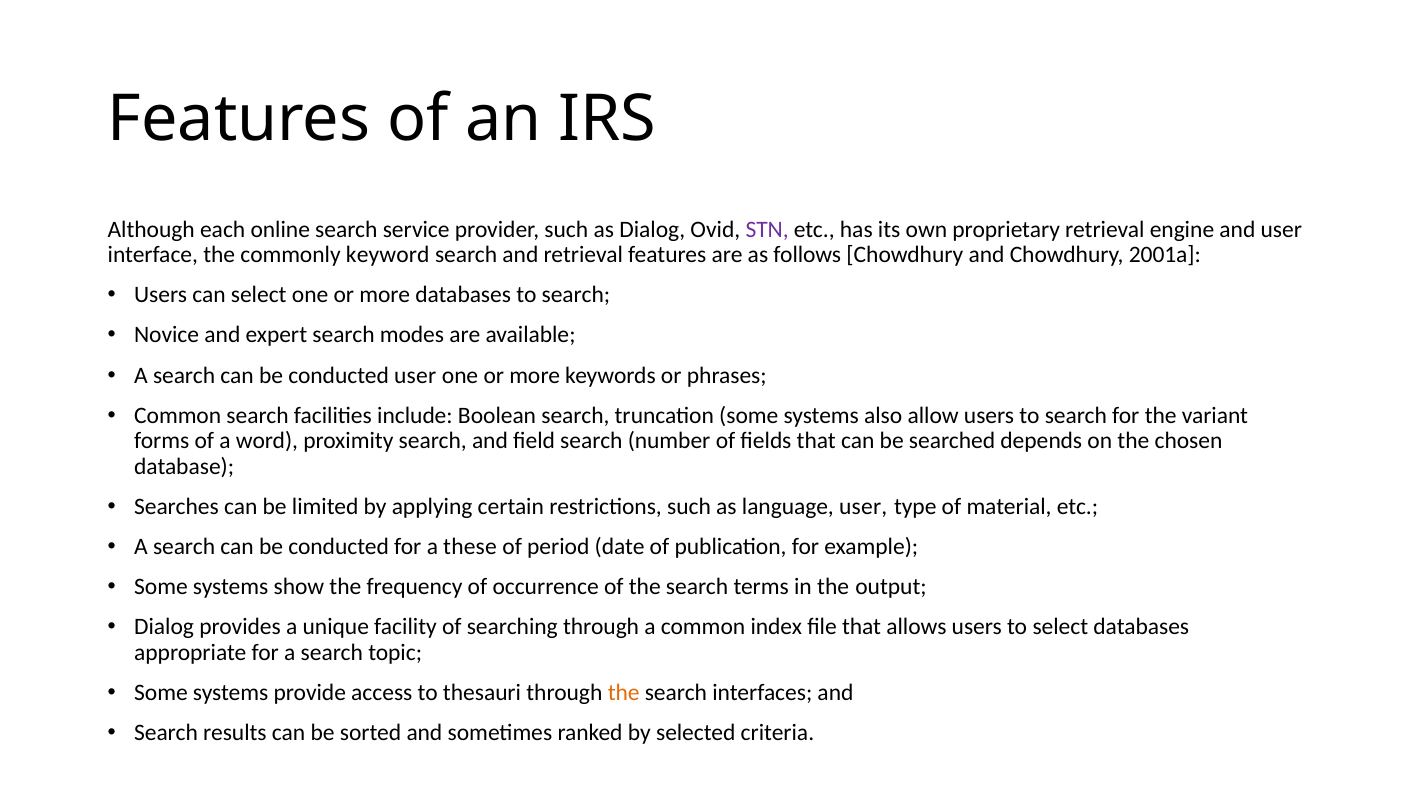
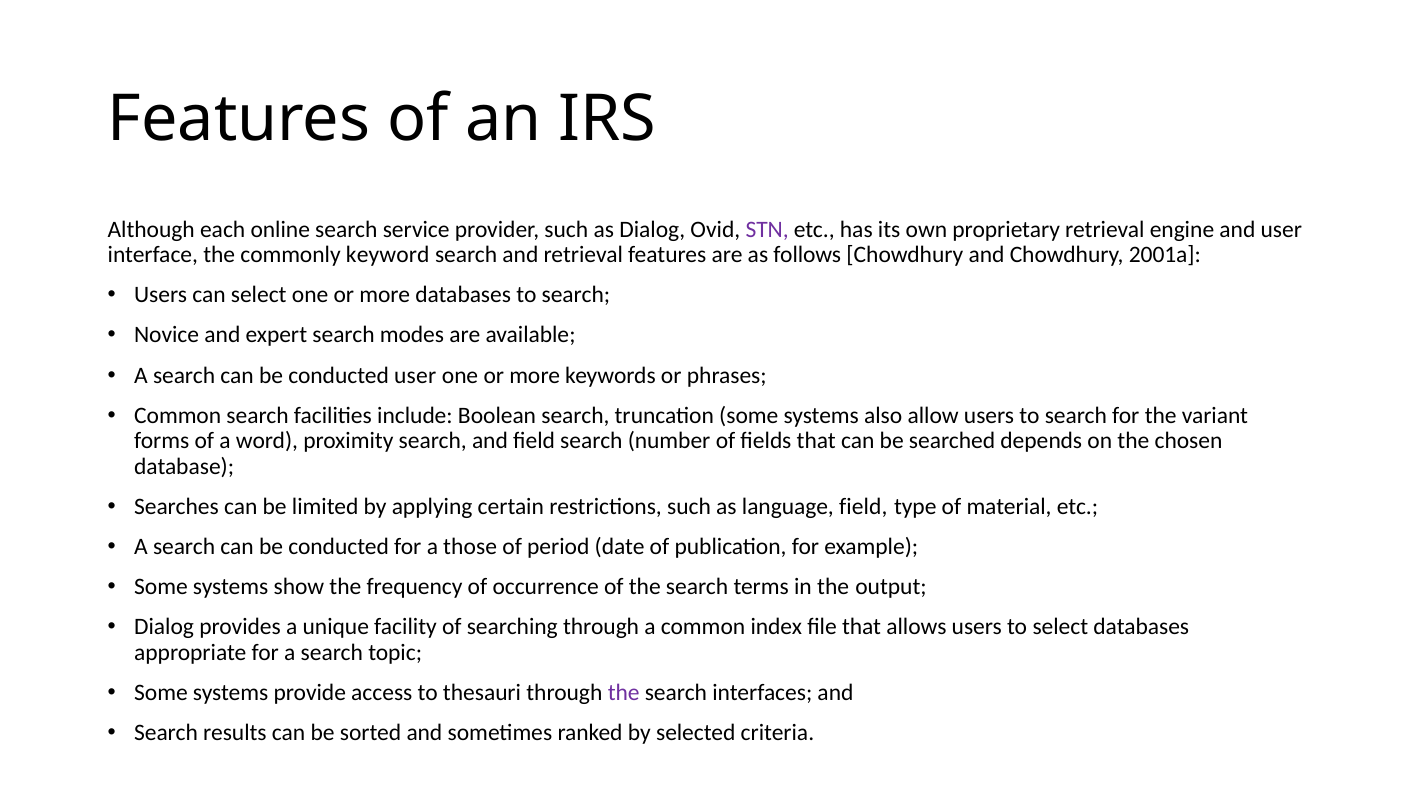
language user: user -> field (863, 506)
these: these -> those (470, 546)
the colour: orange -> purple (624, 692)
